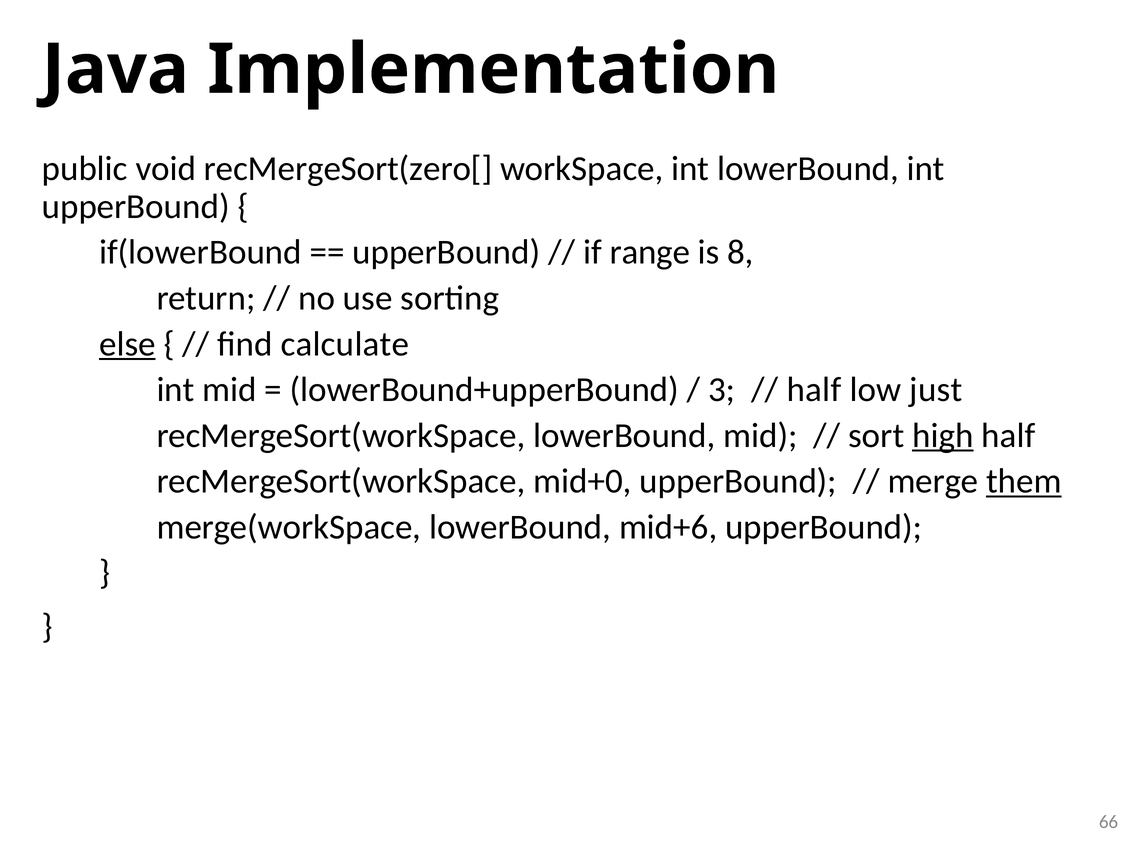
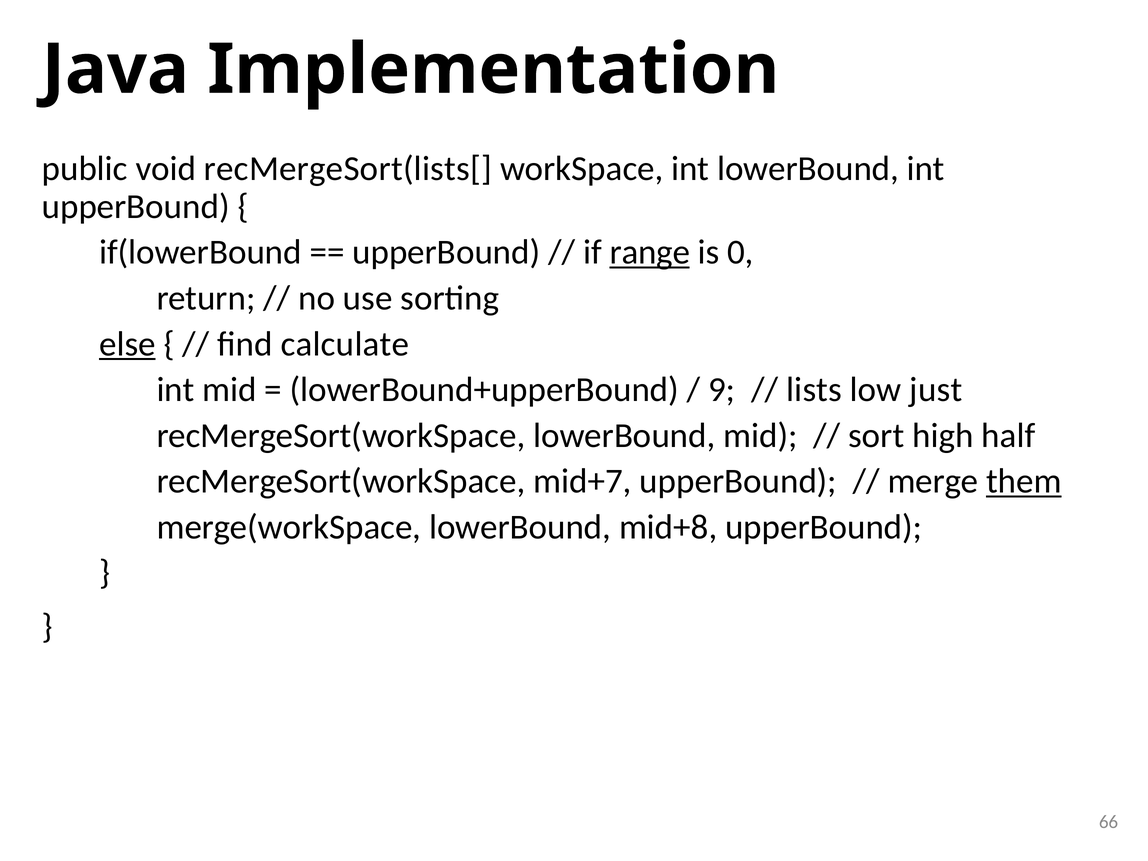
recMergeSort(zero[: recMergeSort(zero[ -> recMergeSort(lists[ (348, 169)
range underline: none -> present (650, 252)
8: 8 -> 0 (740, 252)
3: 3 -> 9 (722, 390)
half: half -> lists (814, 390)
high underline: present -> none (943, 436)
mid+0: mid+0 -> mid+7 (582, 481)
mid+6: mid+6 -> mid+8 (668, 527)
